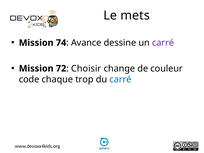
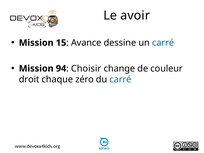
mets: mets -> avoir (135, 15)
74: 74 -> 15 (61, 43)
carré colour: purple -> blue (163, 43)
72: 72 -> 94 (61, 69)
code: code -> droit (29, 79)
trop: trop -> zéro (85, 79)
